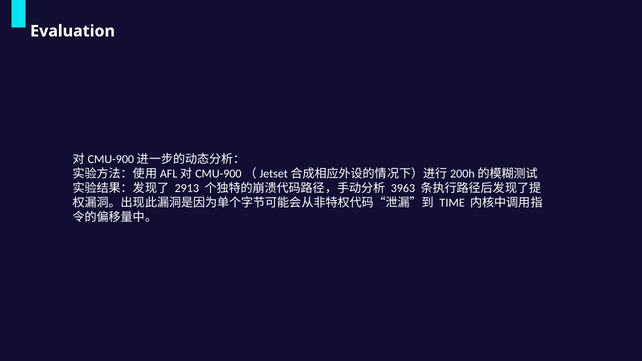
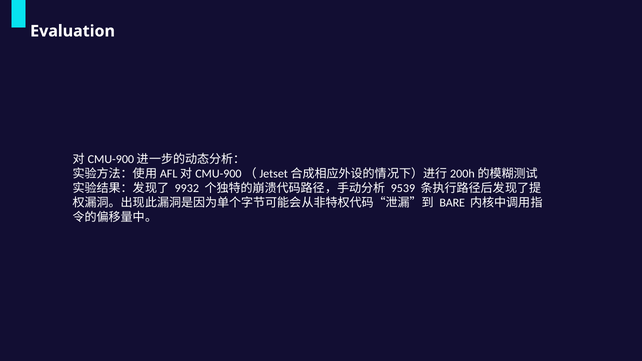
2913: 2913 -> 9932 (187, 188)
3963: 3963 -> 9539 (403, 188)
TIME: TIME -> BARE (452, 203)
